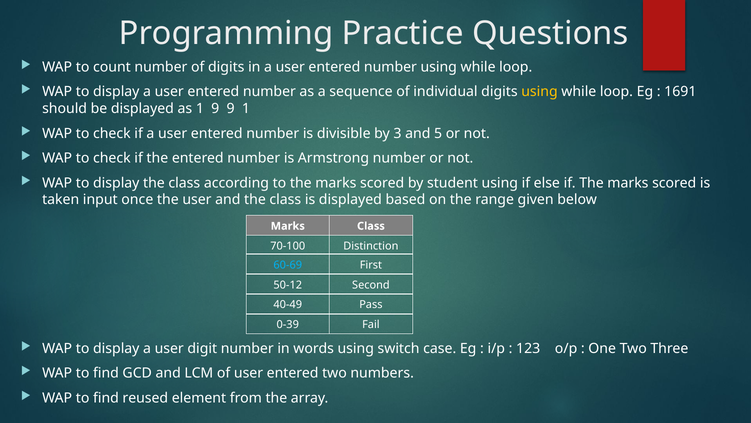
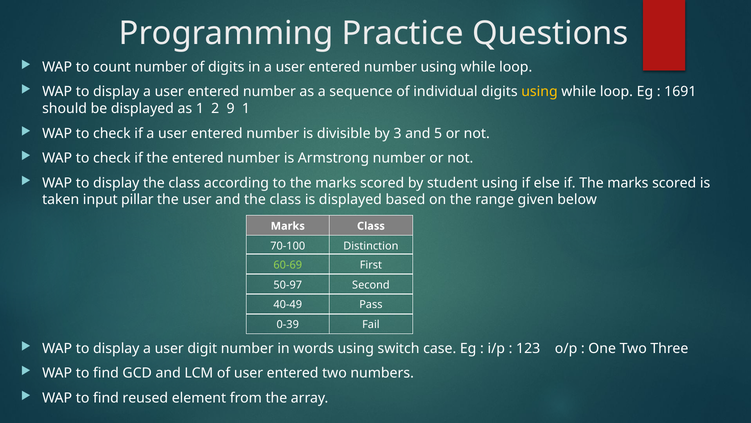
1 9: 9 -> 2 (215, 108)
once: once -> pillar (137, 200)
60-69 colour: light blue -> light green (288, 265)
50-12: 50-12 -> 50-97 (288, 285)
